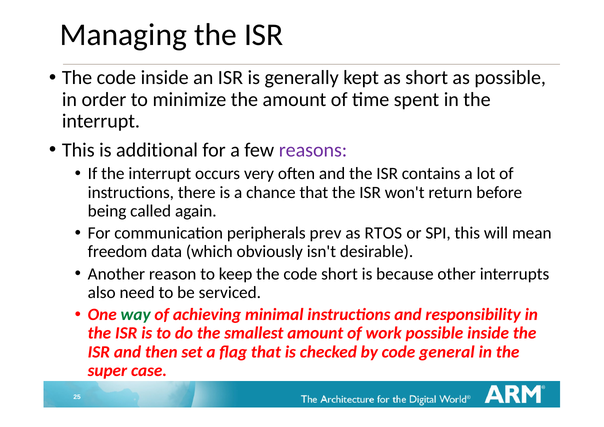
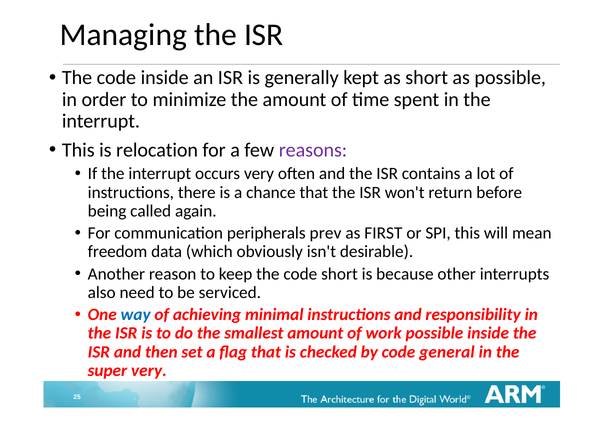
additional: additional -> relocation (157, 150)
RTOS: RTOS -> FIRST (383, 233)
way colour: green -> blue (136, 315)
super case: case -> very (149, 370)
